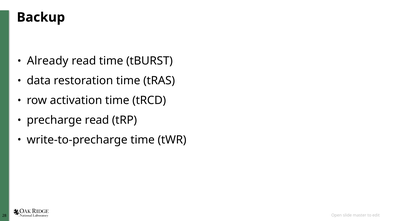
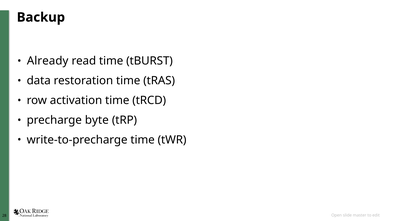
precharge read: read -> byte (97, 120)
